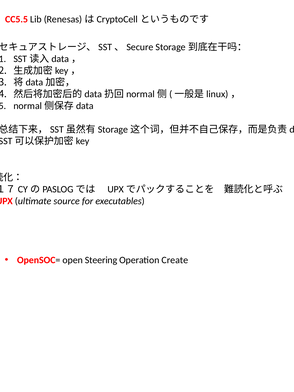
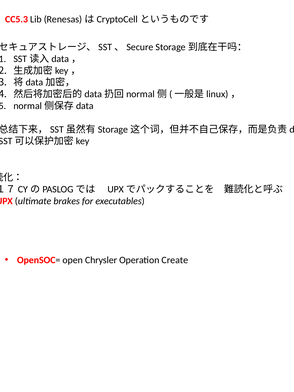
CC5.5: CC5.5 -> CC5.3 (17, 19)
source: source -> brakes (67, 201)
Steering: Steering -> Chrysler (101, 260)
